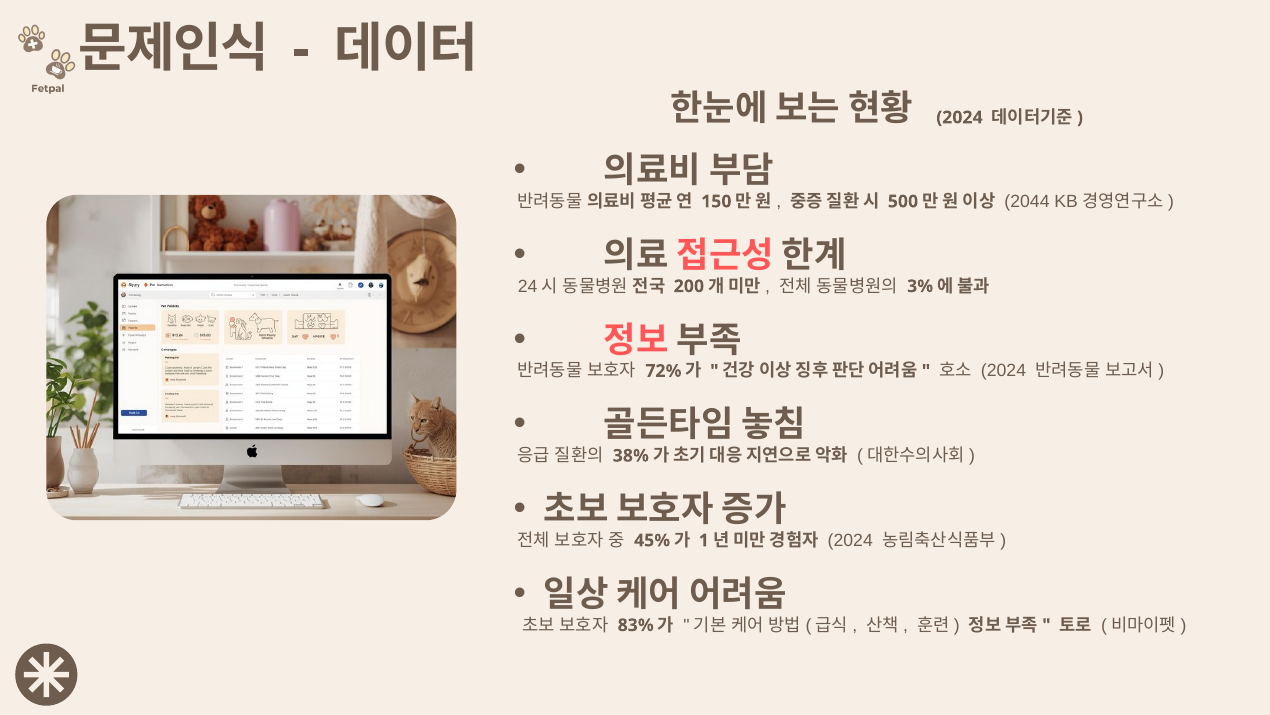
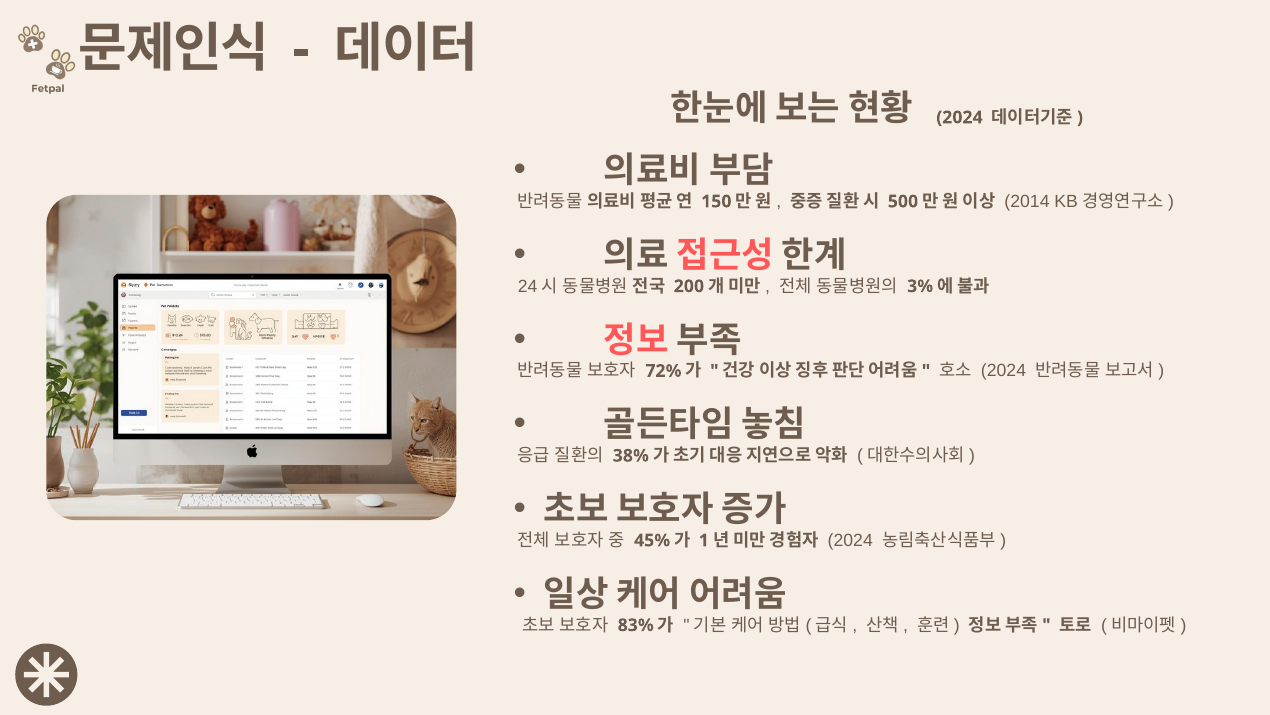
2044: 2044 -> 2014 (1027, 201)
